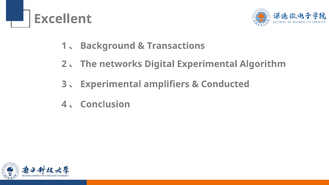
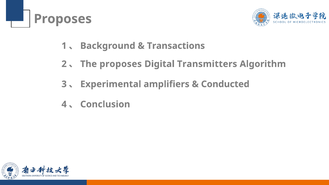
Excellent: Excellent -> Proposes (63, 19)
networks: networks -> proposes (121, 64)
Digital Experimental: Experimental -> Transmitters (207, 64)
